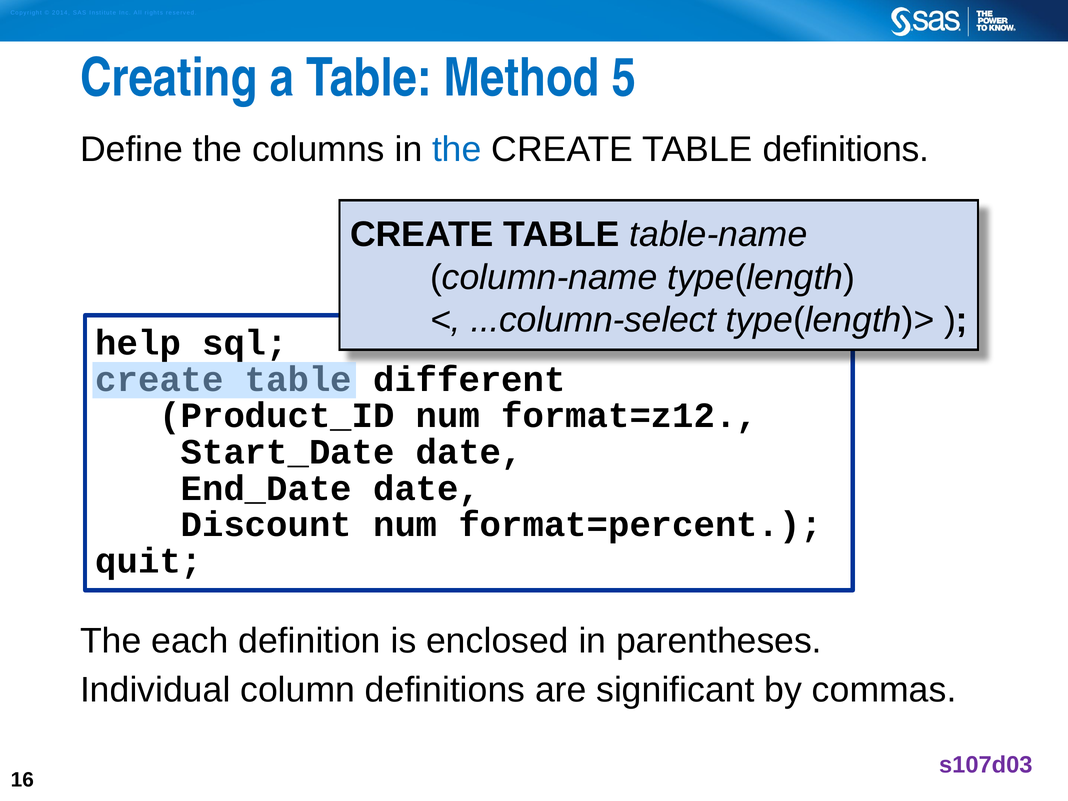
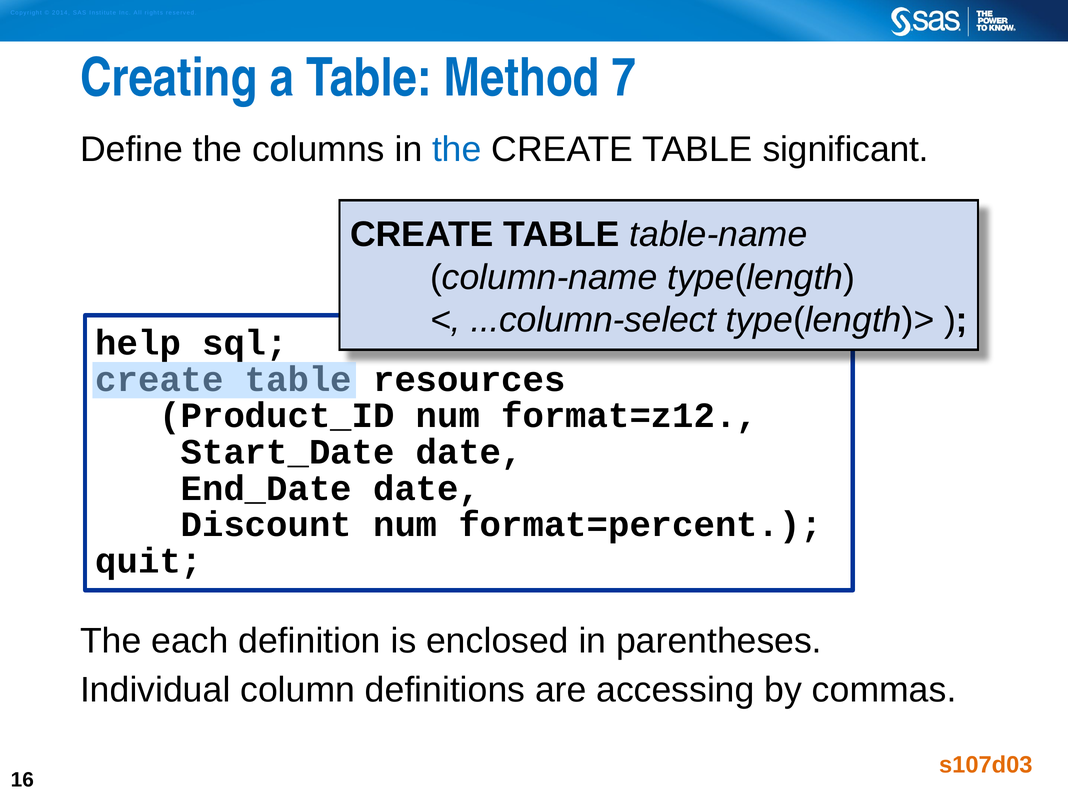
5: 5 -> 7 (624, 78)
TABLE definitions: definitions -> significant (846, 149)
different: different -> resources (469, 379)
significant: significant -> accessing (675, 690)
s107d03 colour: purple -> orange (986, 765)
